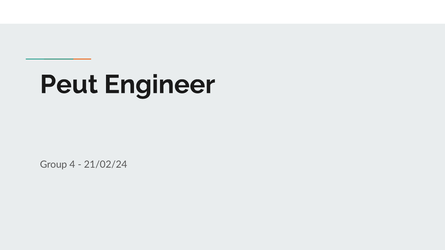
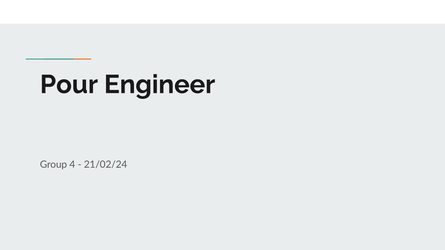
Peut: Peut -> Pour (69, 85)
